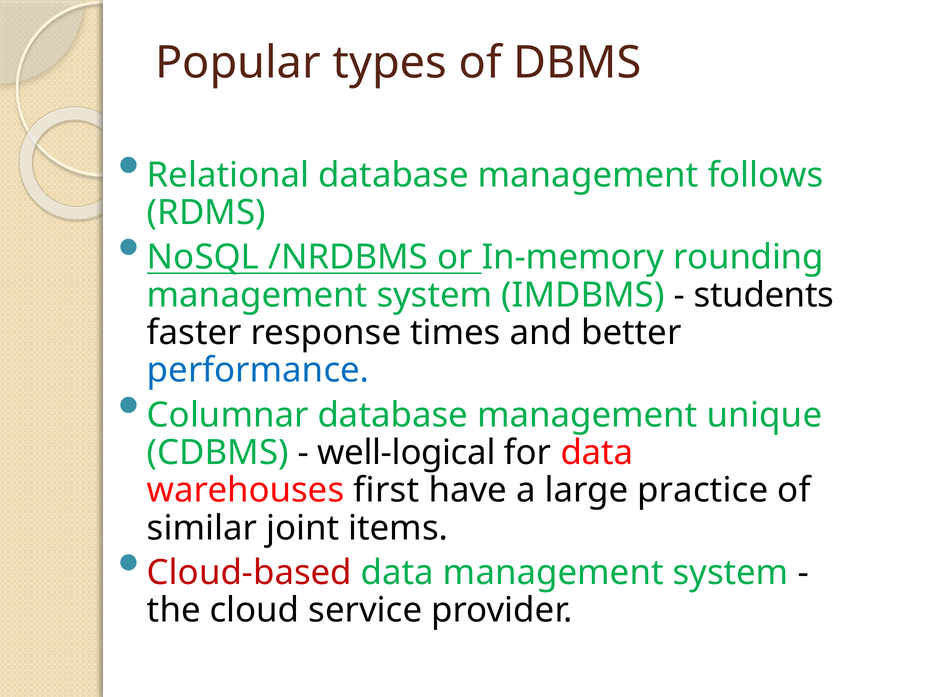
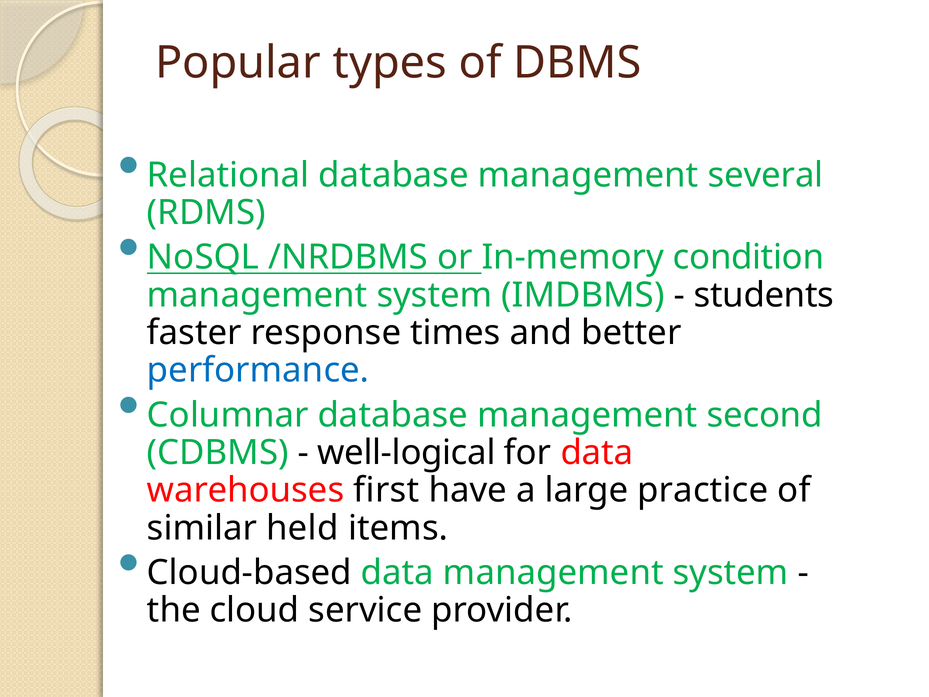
follows: follows -> several (765, 175)
rounding: rounding -> condition (748, 257)
unique: unique -> second (765, 415)
joint: joint -> held (302, 528)
Cloud-based colour: red -> black (249, 573)
